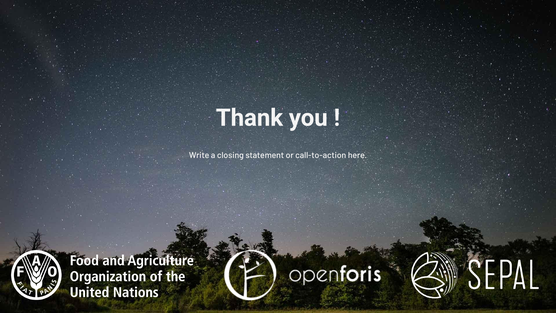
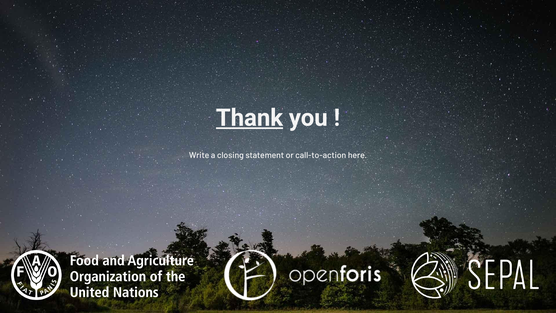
Thank underline: none -> present (249, 118)
